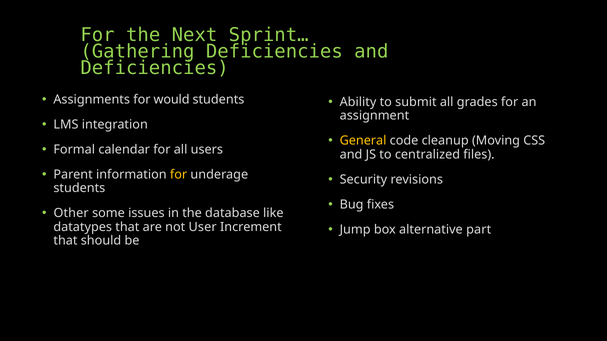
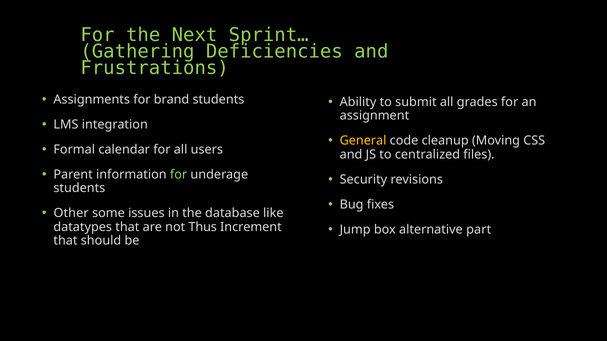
Deficiencies: Deficiencies -> Frustrations (155, 68)
would: would -> brand (172, 100)
for colour: yellow -> light green (179, 175)
User: User -> Thus (203, 227)
